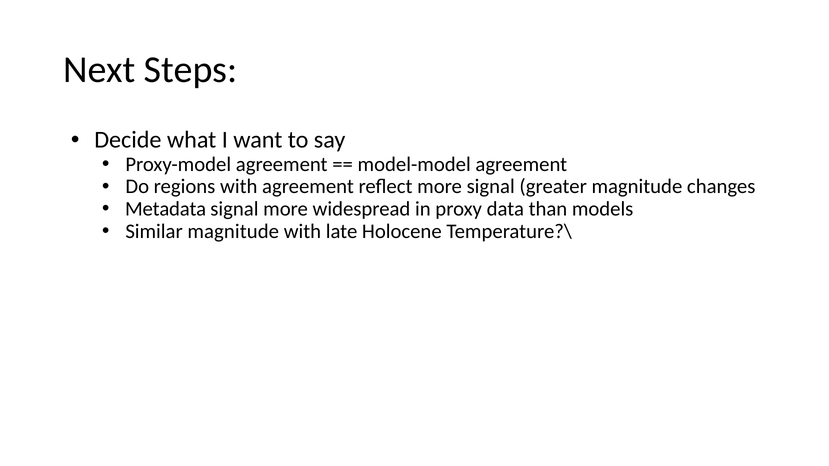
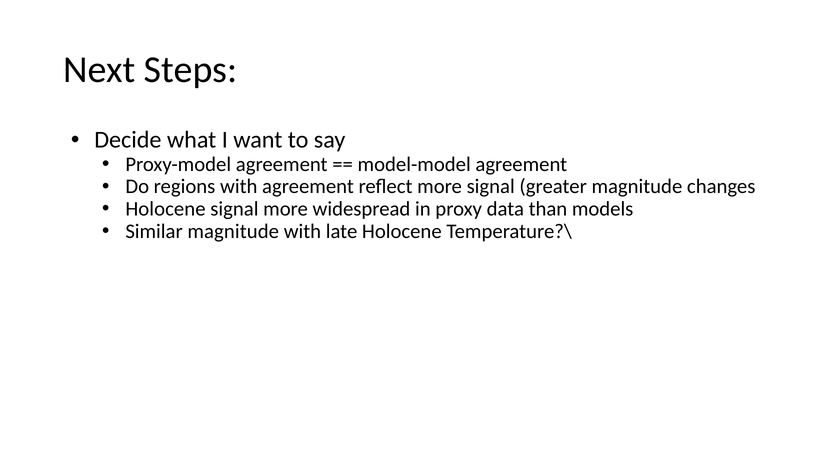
Metadata: Metadata -> Holocene (165, 209)
